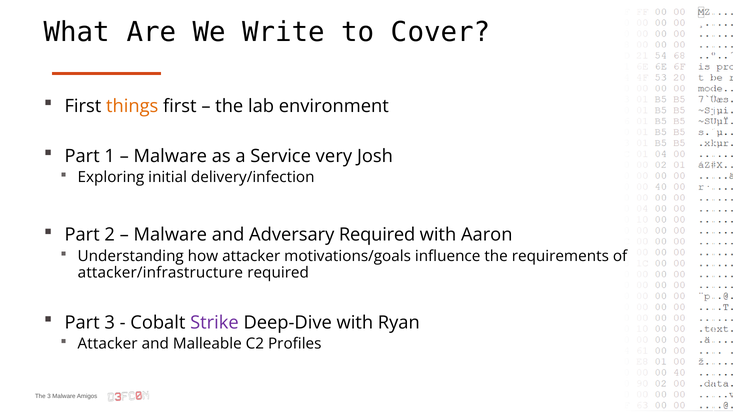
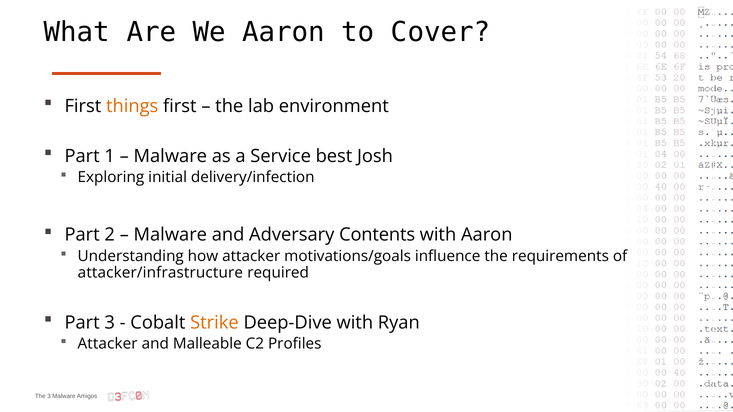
We Write: Write -> Aaron (284, 32)
very: very -> best (334, 156)
Adversary Required: Required -> Contents (377, 235)
Strike colour: purple -> orange (214, 323)
